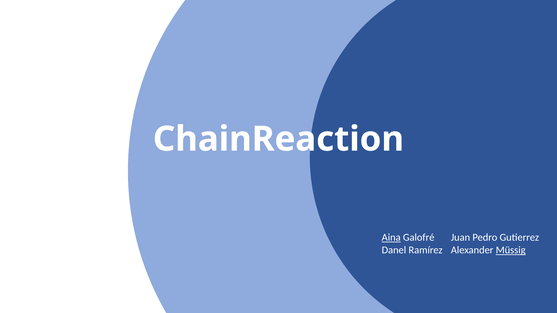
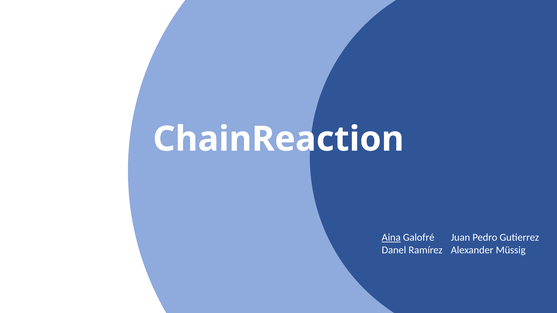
Müssig underline: present -> none (511, 250)
